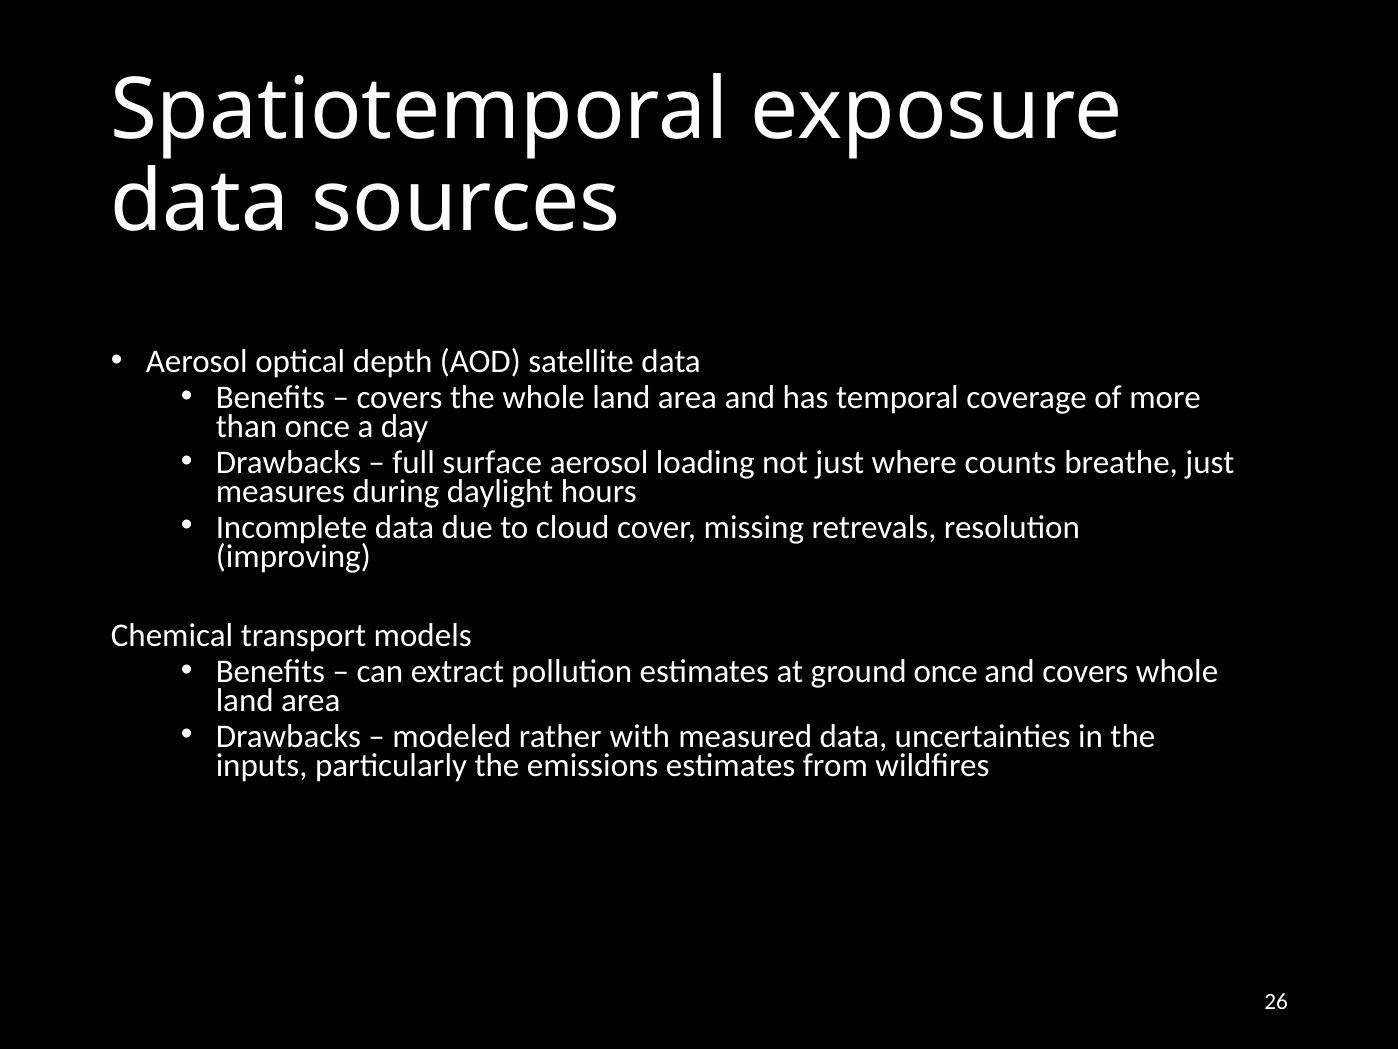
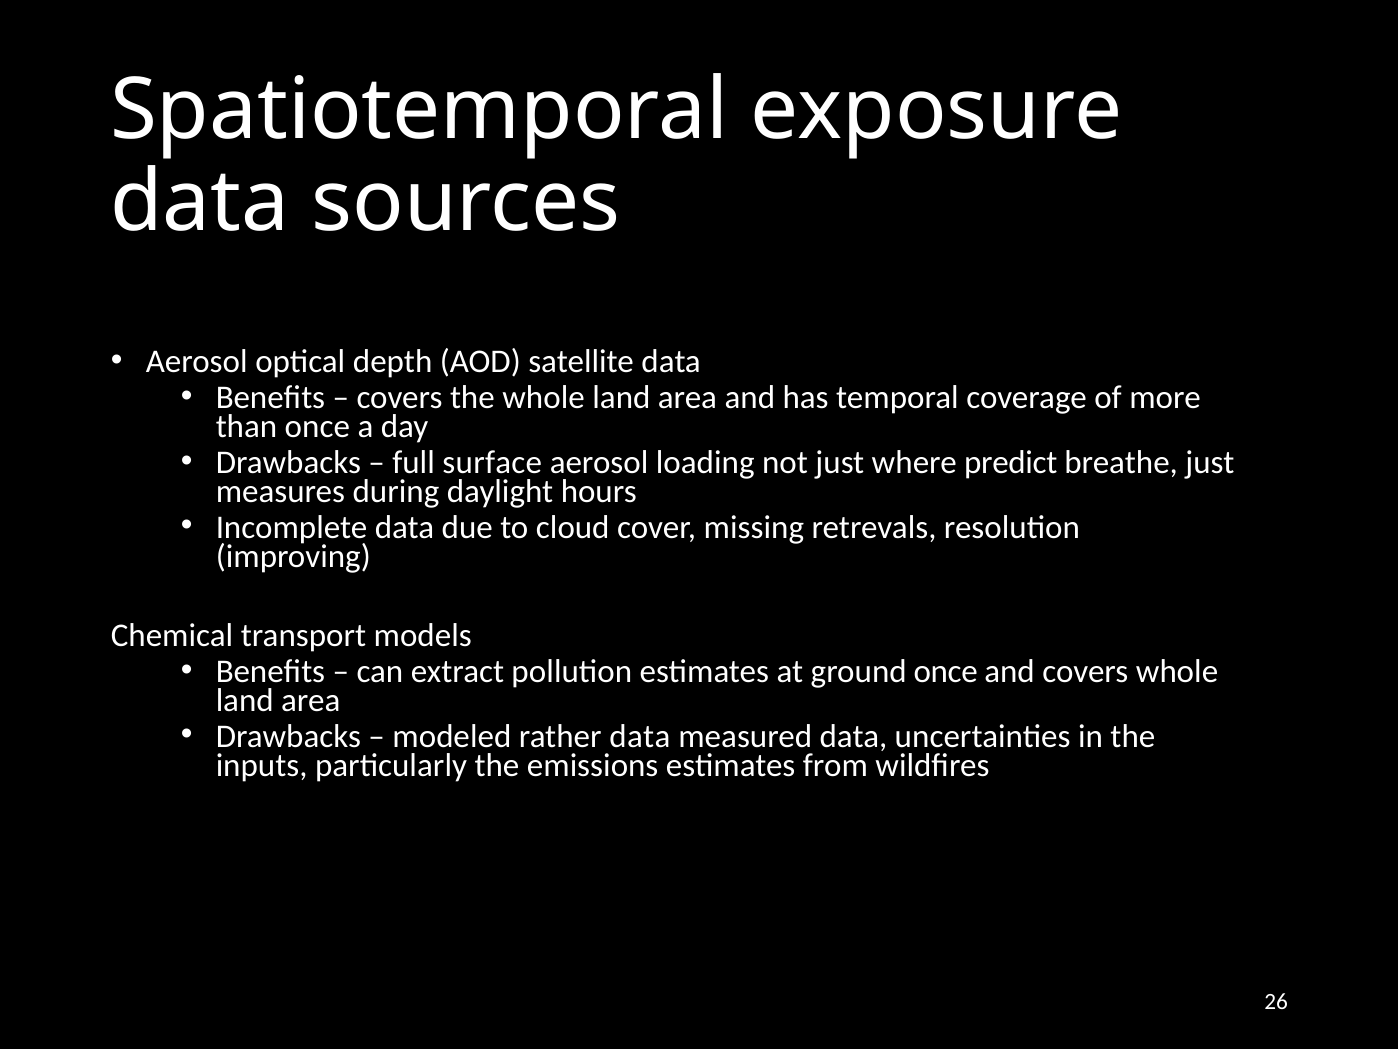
counts: counts -> predict (1011, 463)
rather with: with -> data (640, 736)
